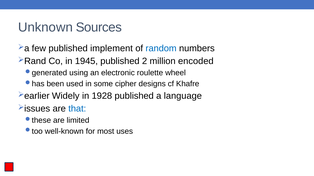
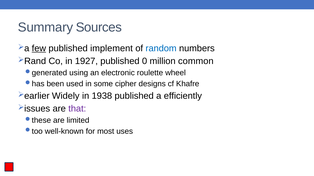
Unknown: Unknown -> Summary (46, 27)
few underline: none -> present (39, 49)
1945: 1945 -> 1927 (86, 61)
2: 2 -> 0 (145, 61)
encoded: encoded -> common (196, 61)
1928: 1928 -> 1938 (102, 96)
language: language -> efficiently (183, 96)
that colour: blue -> purple (77, 109)
